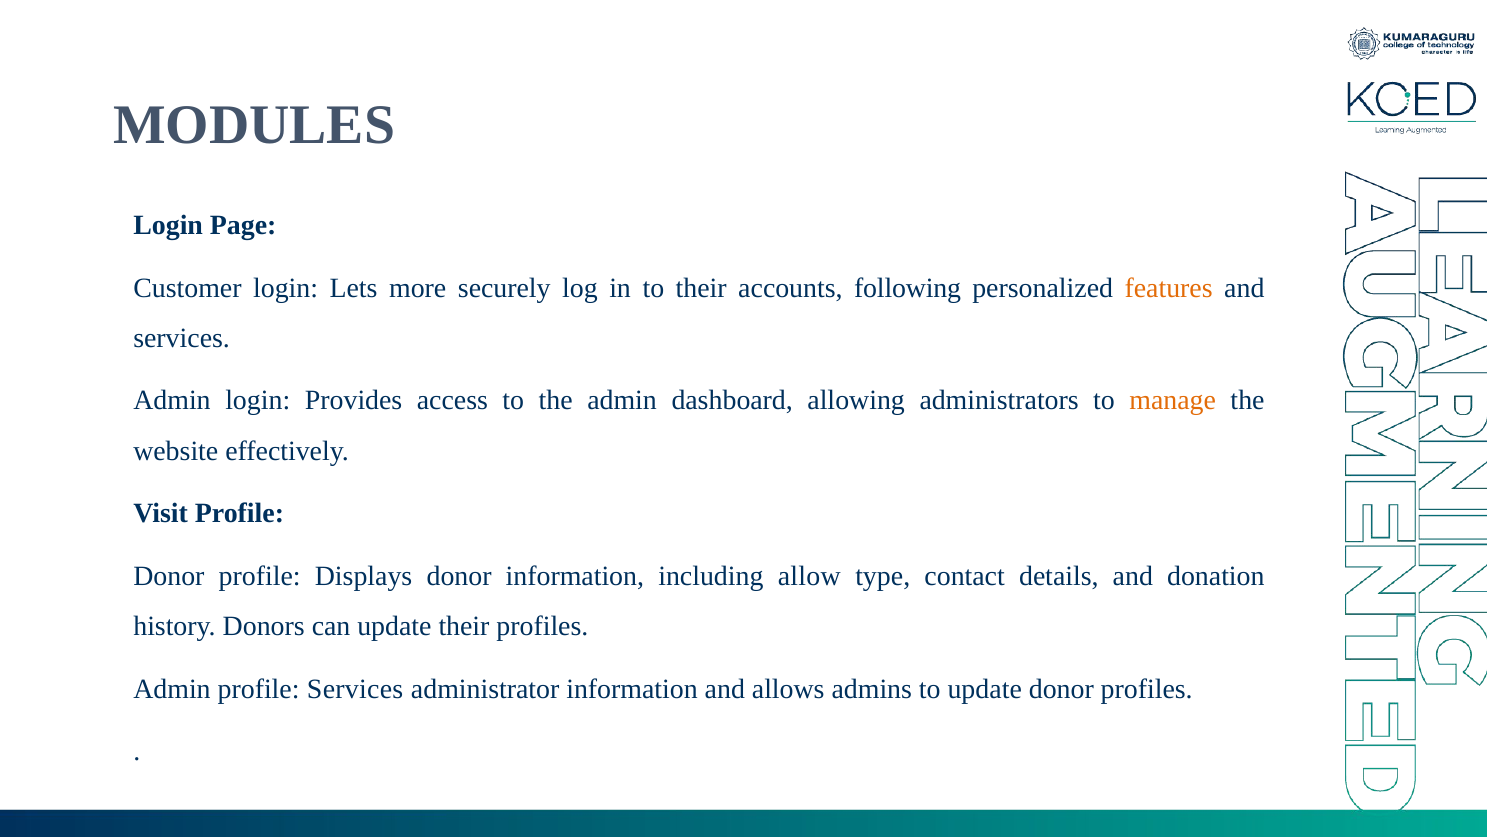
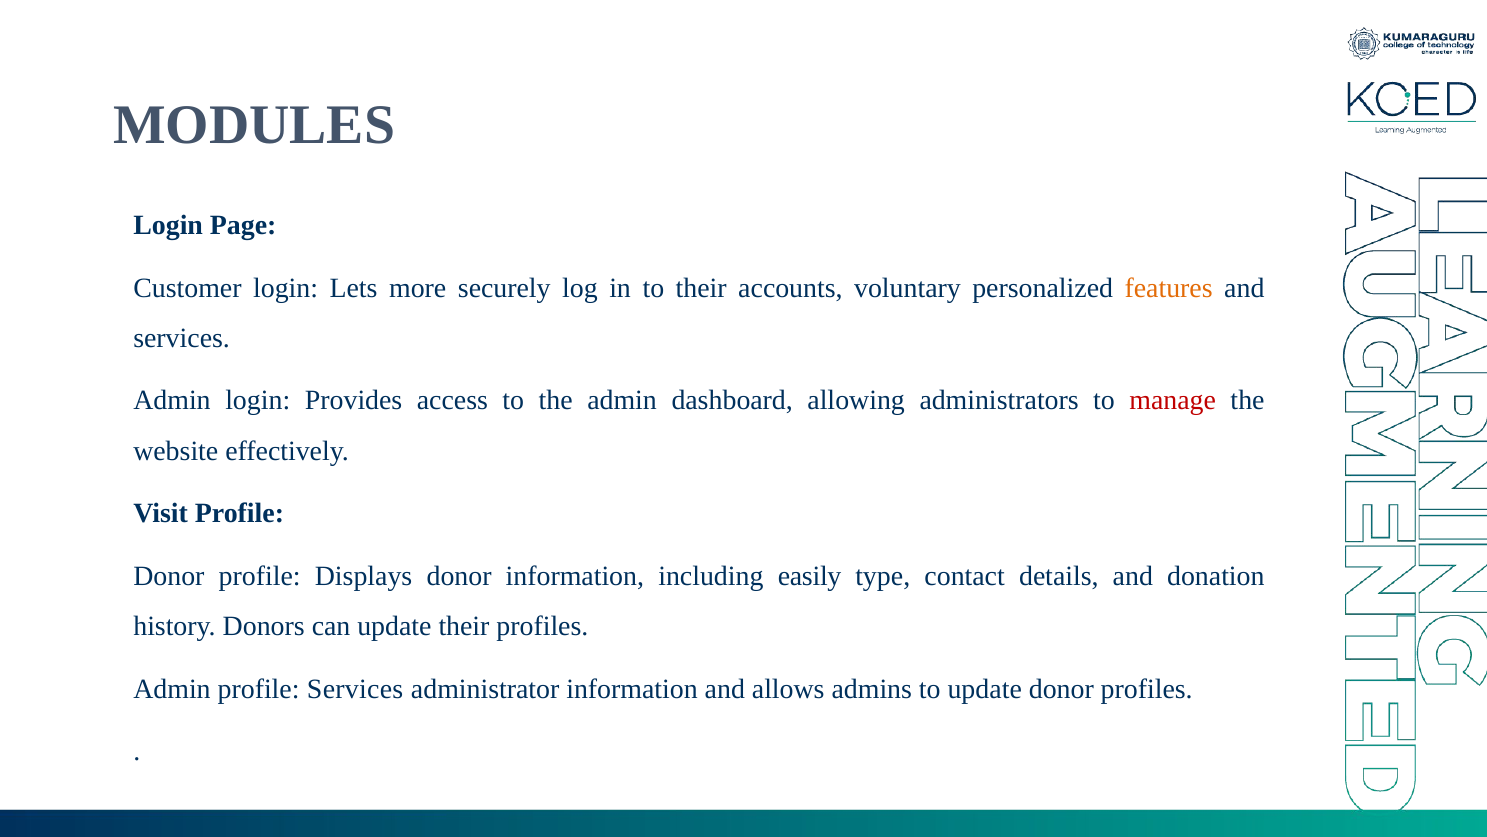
following: following -> voluntary (907, 288)
manage colour: orange -> red (1173, 400)
allow: allow -> easily (810, 576)
